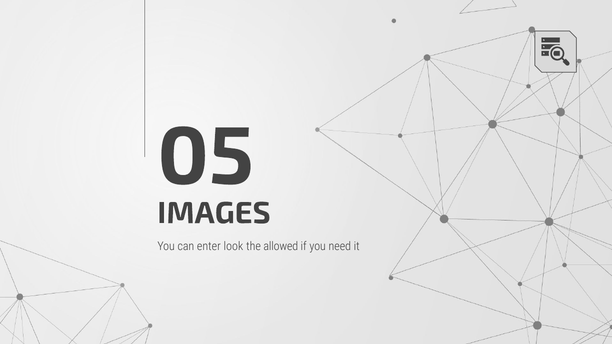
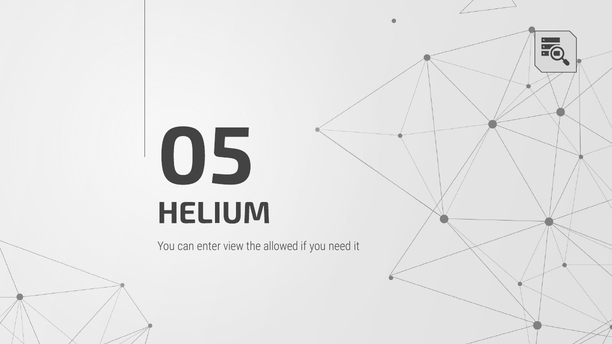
IMAGES: IMAGES -> HELIUM (214, 213)
look: look -> view (234, 247)
